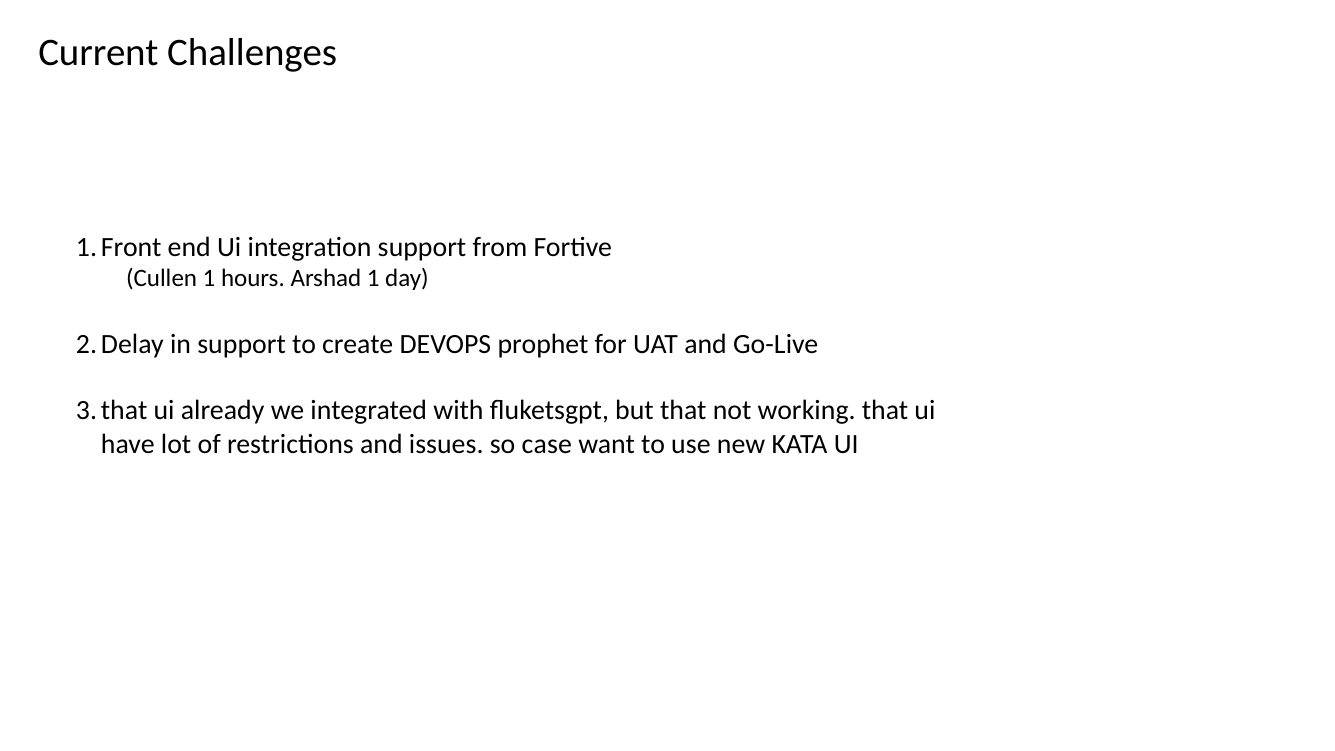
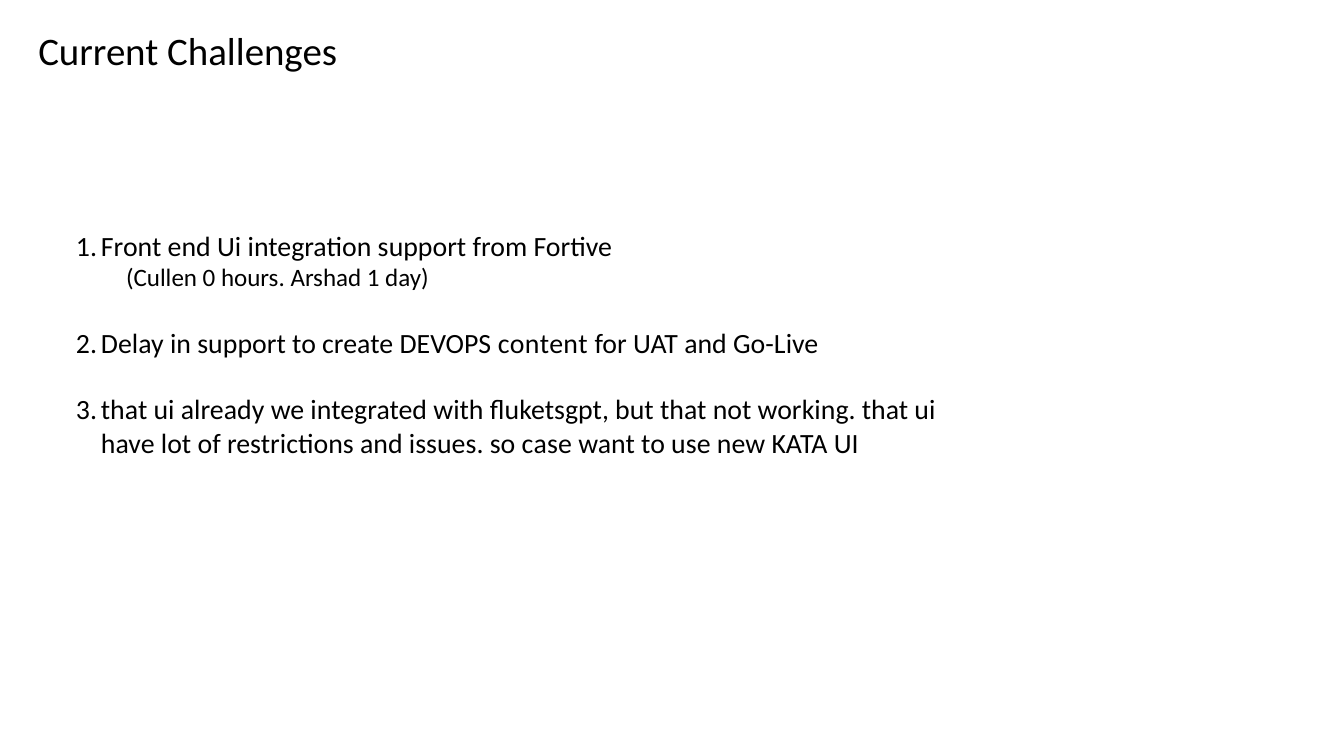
Cullen 1: 1 -> 0 (209, 279)
prophet: prophet -> content (543, 344)
